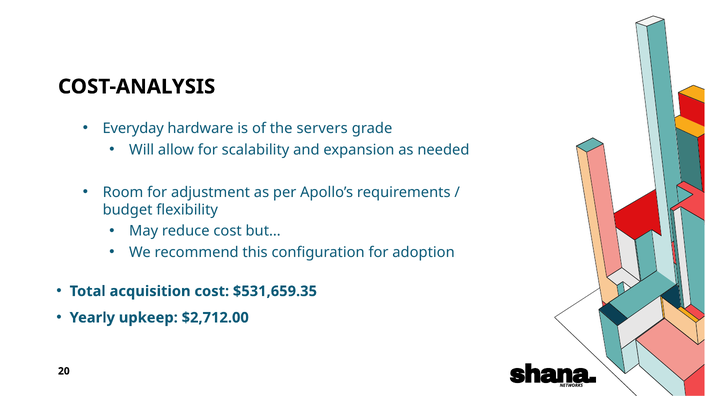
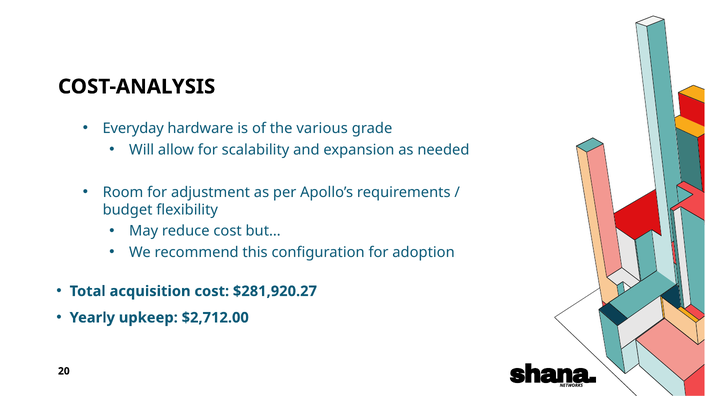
servers: servers -> various (322, 129)
$531,659.35: $531,659.35 -> $281,920.27 (275, 292)
